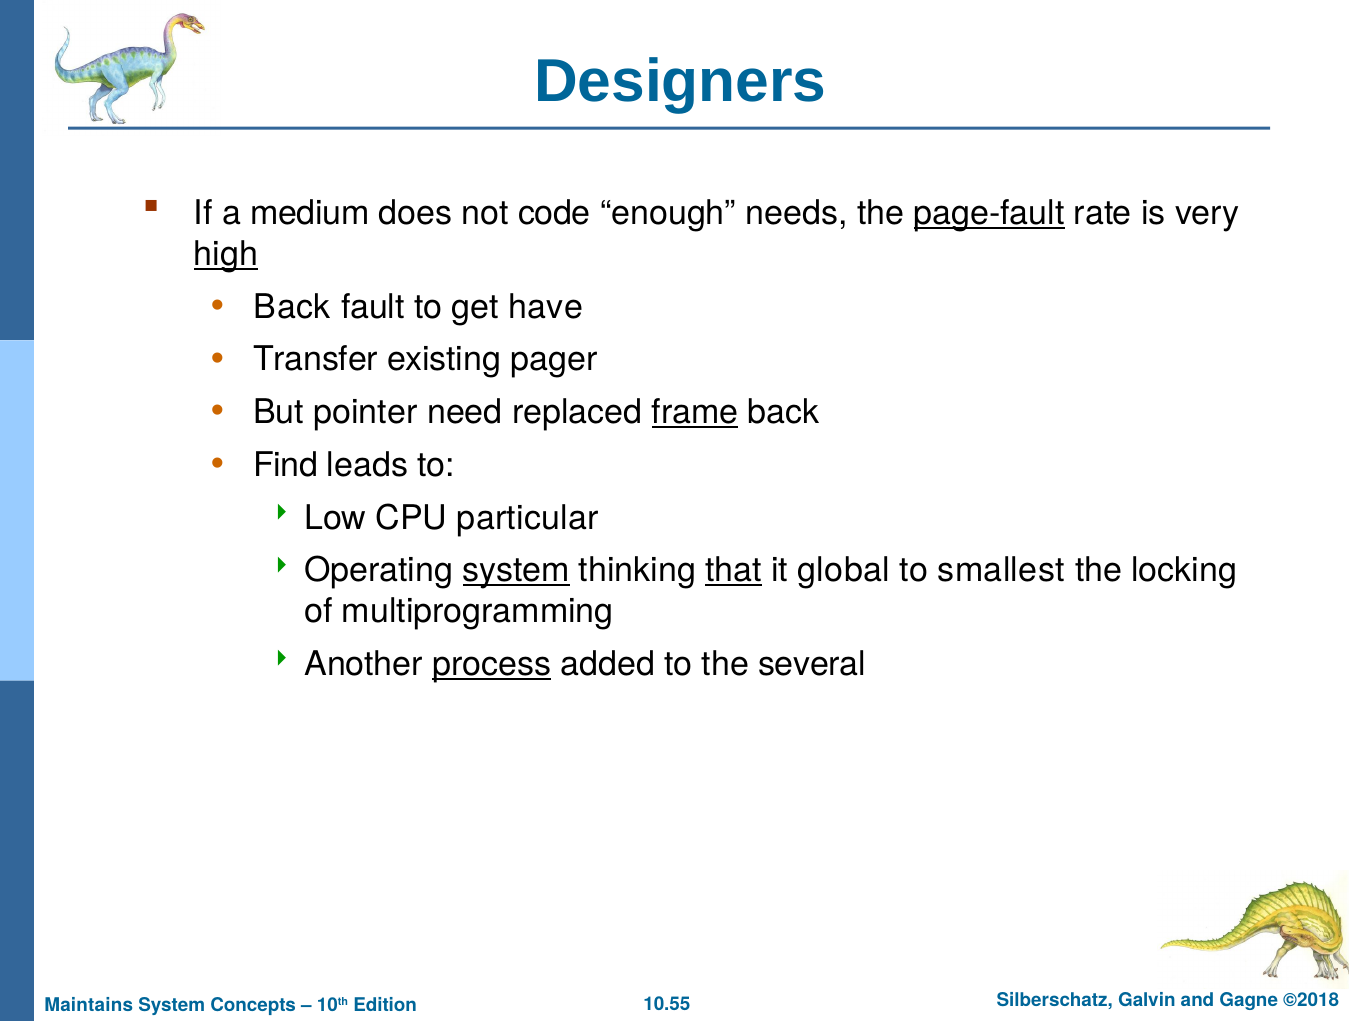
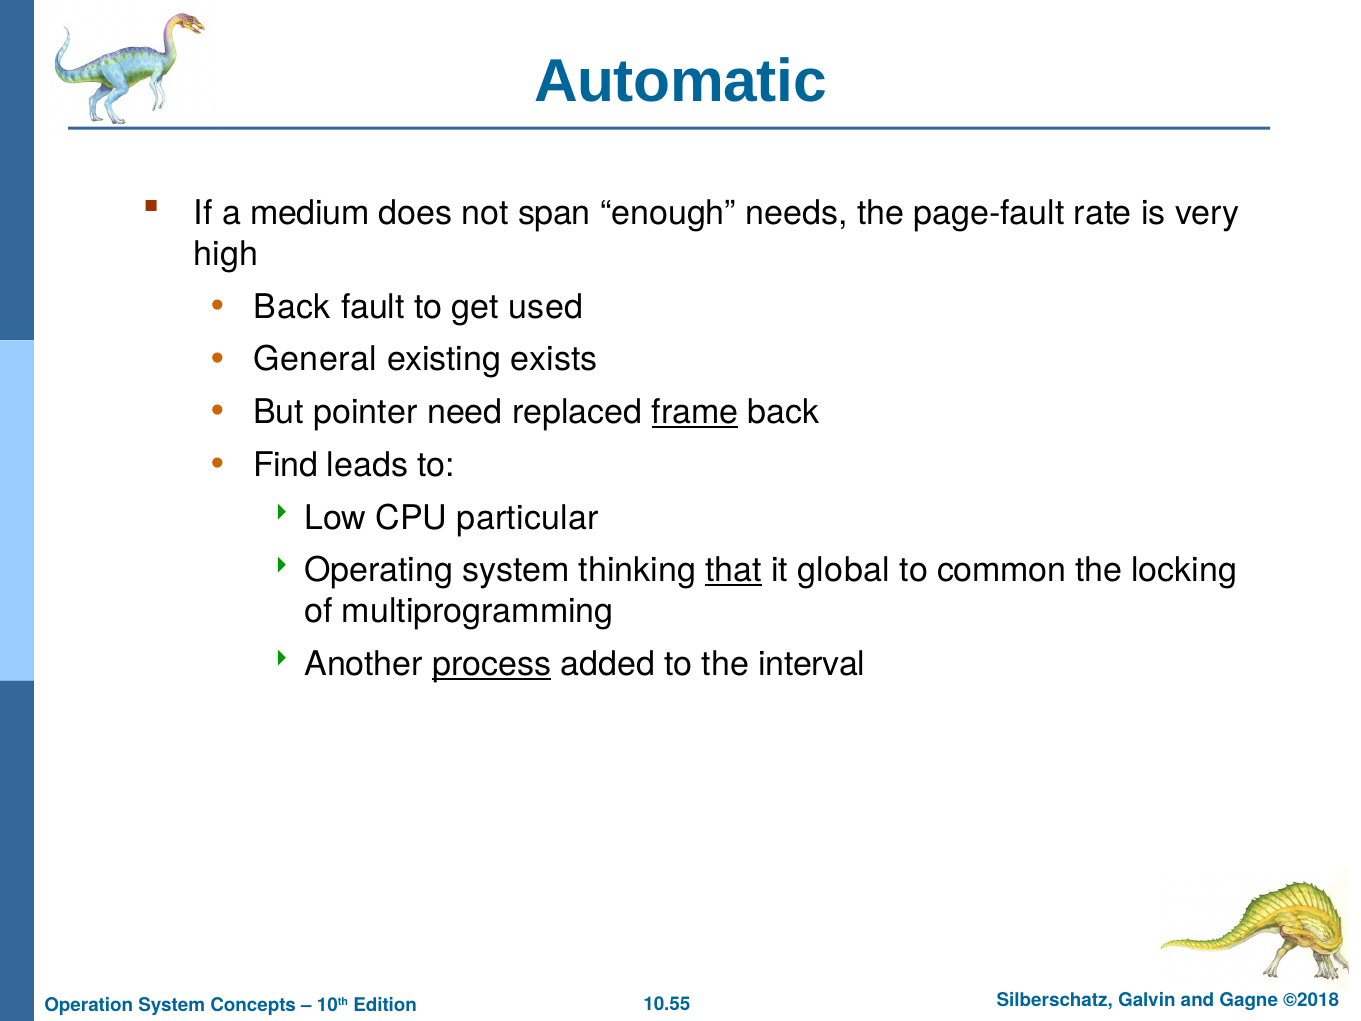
Designers: Designers -> Automatic (680, 82)
code: code -> span (554, 213)
page-fault underline: present -> none (989, 213)
high underline: present -> none (226, 254)
have: have -> used (546, 307)
Transfer: Transfer -> General (315, 360)
pager: pager -> exists (554, 360)
system underline: present -> none (516, 571)
smallest: smallest -> common (1002, 571)
several: several -> interval (812, 664)
Maintains: Maintains -> Operation (89, 1005)
